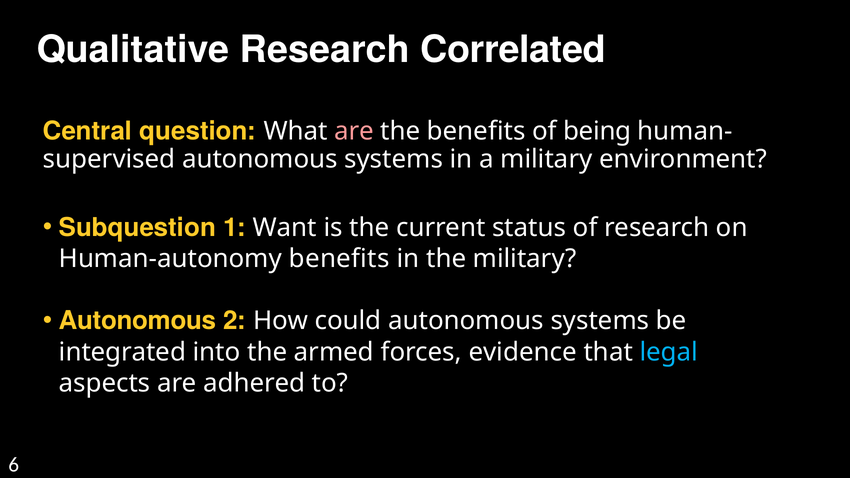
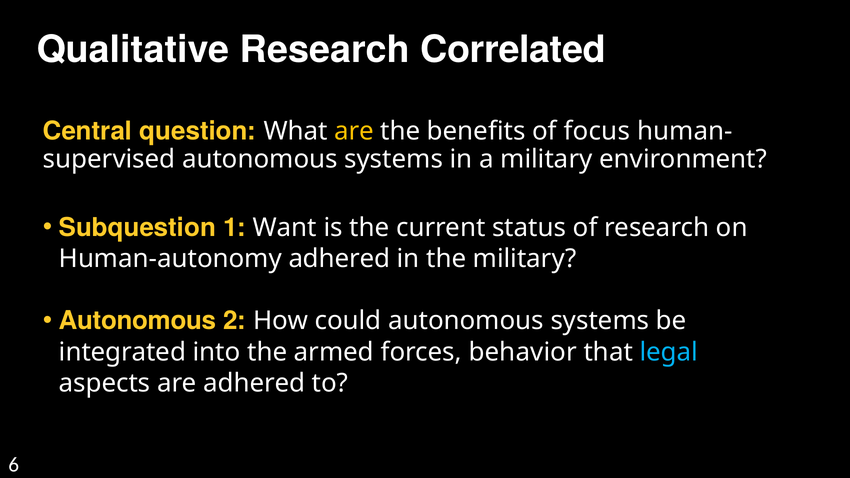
are colour: pink -> yellow (354, 131)
being: being -> focus (597, 131)
Human-autonomy benefits: benefits -> adhered (339, 259)
evidence: evidence -> behavior (523, 352)
